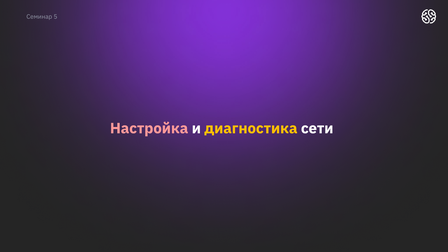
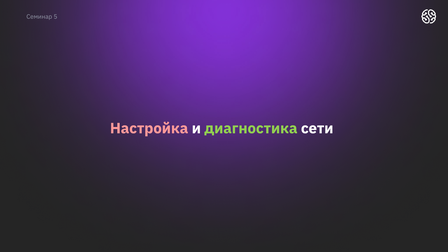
диагностика colour: yellow -> light green (251, 128)
